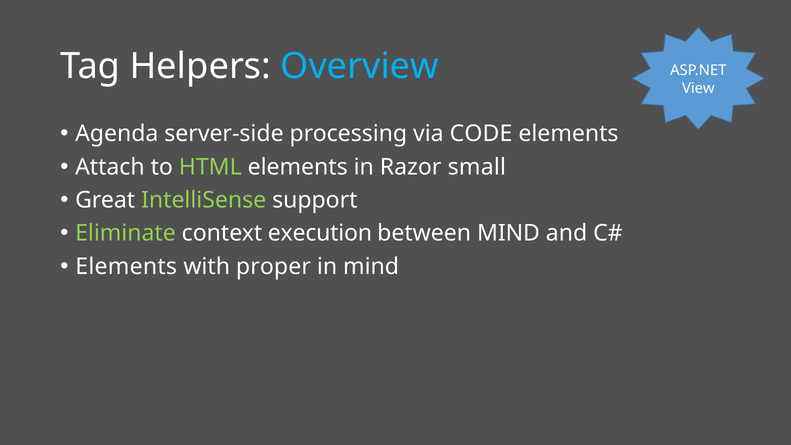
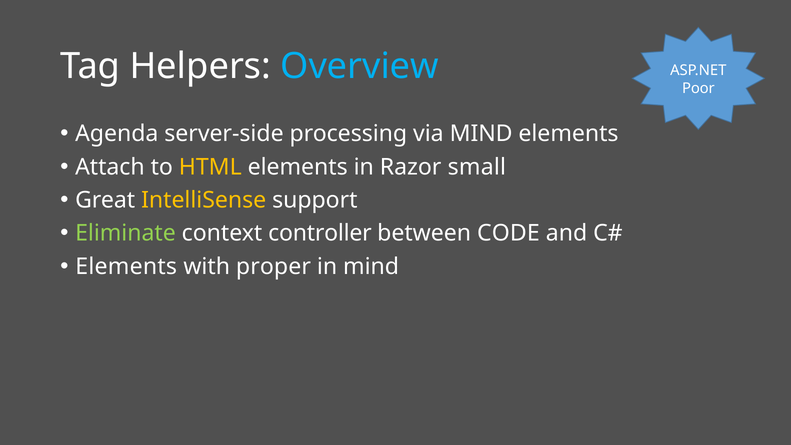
View: View -> Poor (698, 88)
via CODE: CODE -> MIND (481, 134)
HTML colour: light green -> yellow (210, 167)
IntelliSense colour: light green -> yellow (204, 200)
execution: execution -> controller (320, 233)
between MIND: MIND -> CODE (508, 233)
